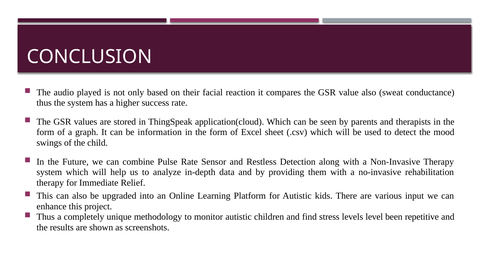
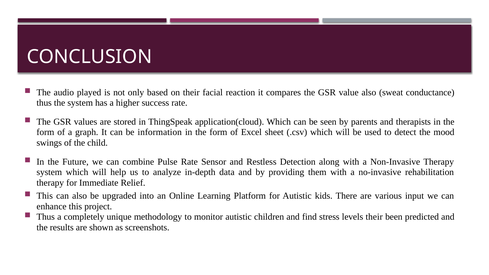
levels level: level -> their (374, 217)
repetitive: repetitive -> predicted (422, 217)
